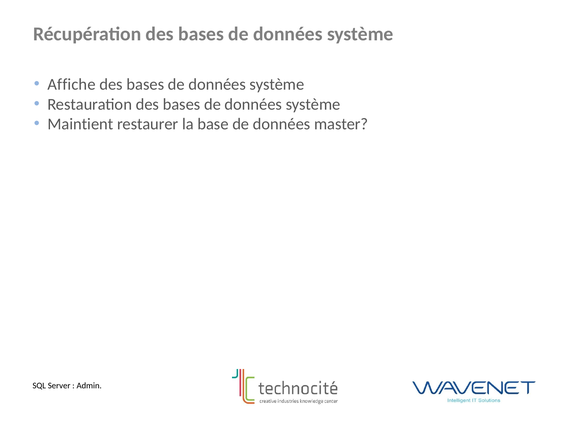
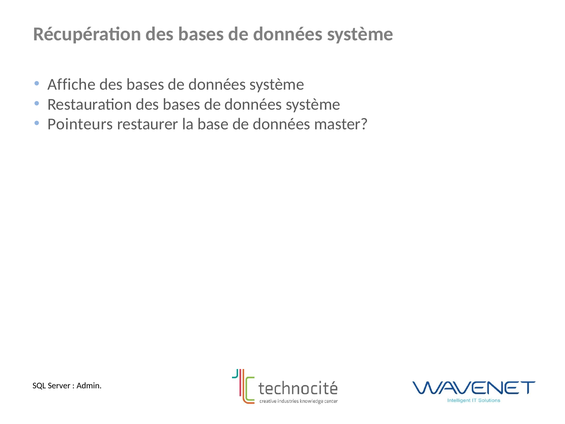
Maintient: Maintient -> Pointeurs (80, 124)
